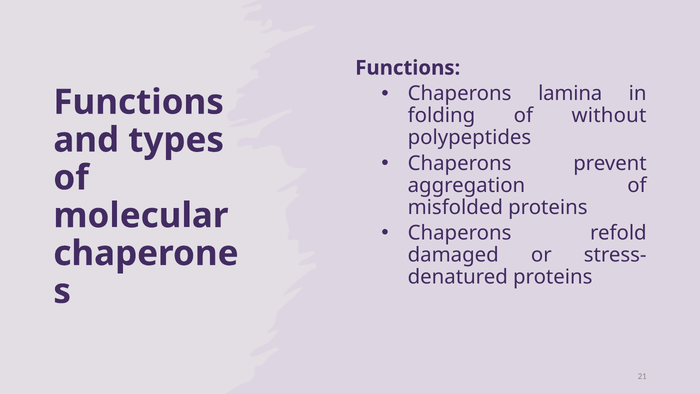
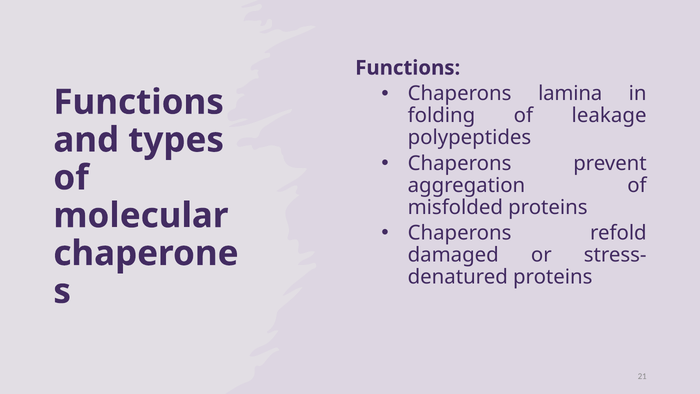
without: without -> leakage (609, 116)
